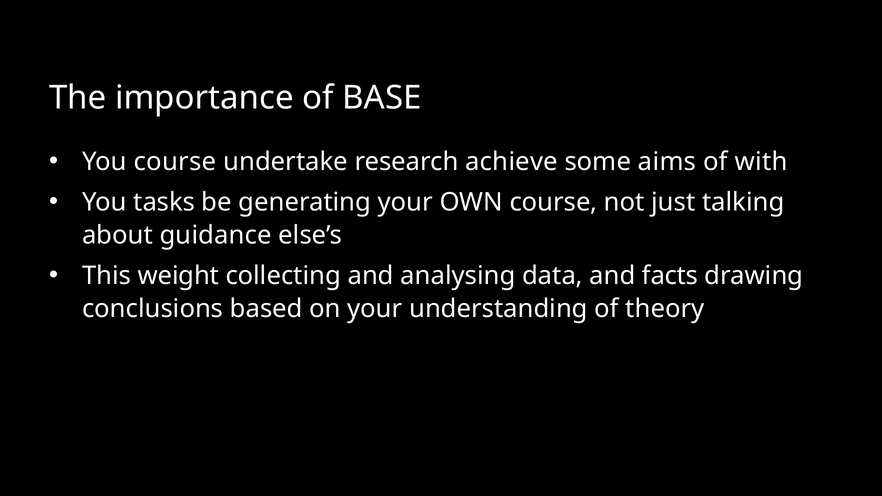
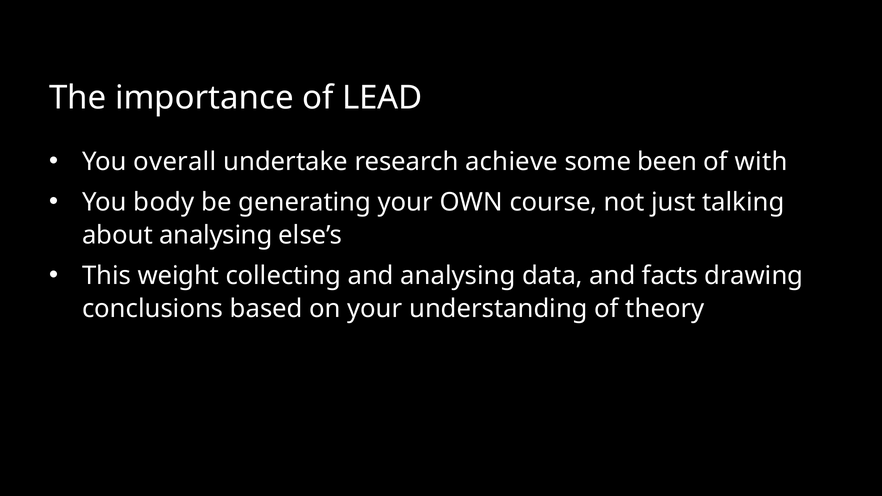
BASE: BASE -> LEAD (382, 98)
You course: course -> overall (175, 162)
aims: aims -> been (667, 162)
tasks: tasks -> body (164, 202)
about guidance: guidance -> analysing (216, 235)
